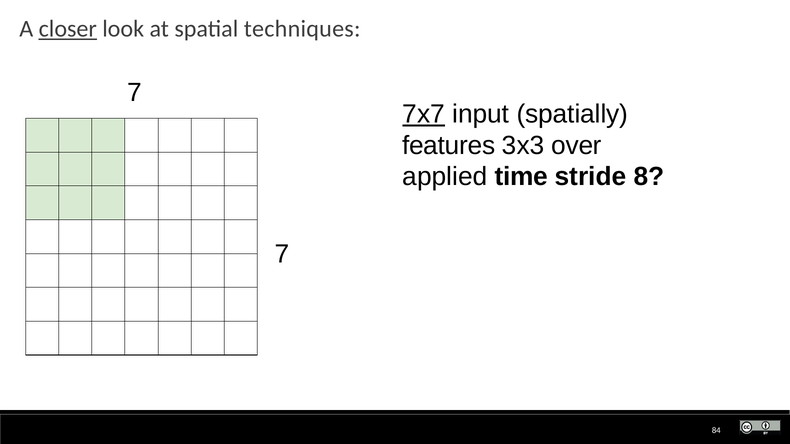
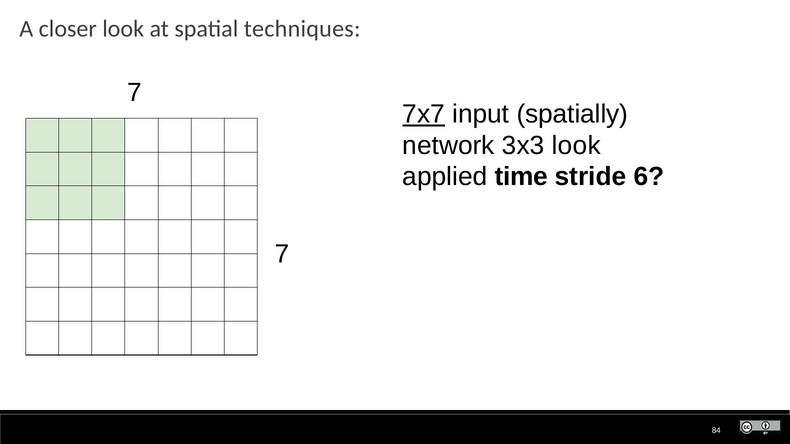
closer underline: present -> none (68, 29)
features: features -> network (449, 146)
3x3 over: over -> look (576, 146)
8: 8 -> 6 (649, 177)
